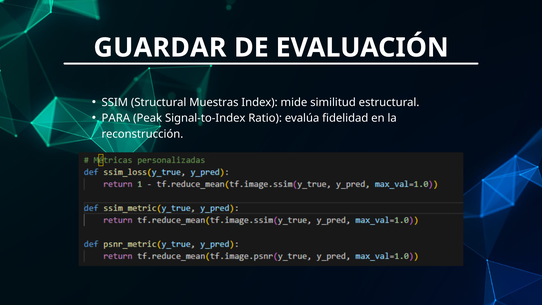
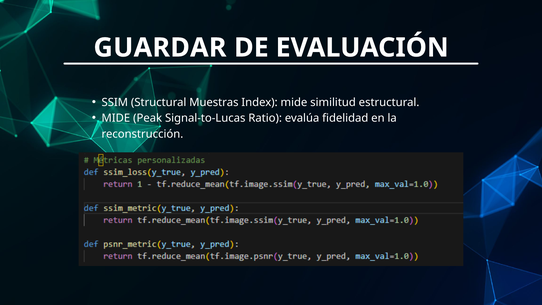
PARA: PARA -> MIDE (116, 118)
Signal-to-Index: Signal-to-Index -> Signal-to-Lucas (205, 118)
